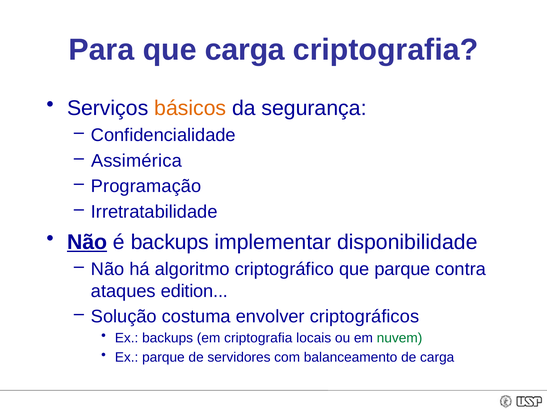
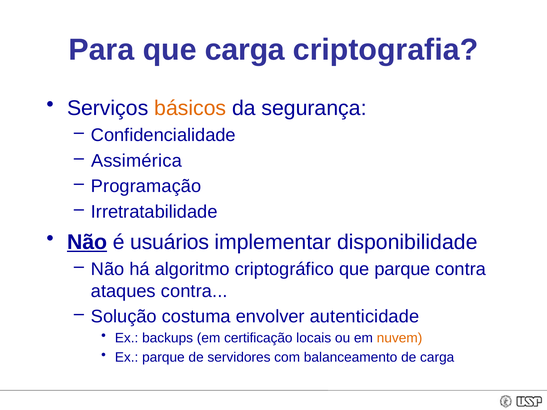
é backups: backups -> usuários (170, 242)
ataques edition: edition -> contra (194, 291)
criptográficos: criptográficos -> autenticidade (364, 317)
em criptografia: criptografia -> certificação (258, 338)
nuvem colour: green -> orange (400, 338)
